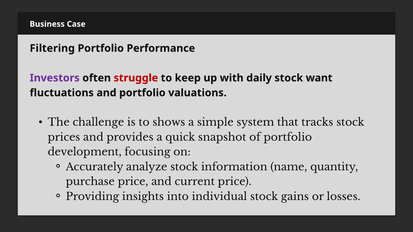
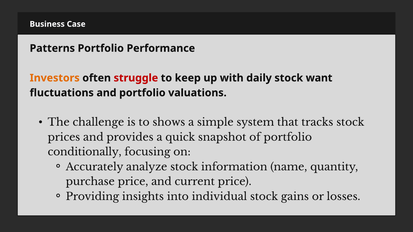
Filtering: Filtering -> Patterns (52, 48)
Investors colour: purple -> orange (55, 78)
development: development -> conditionally (85, 152)
